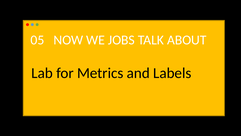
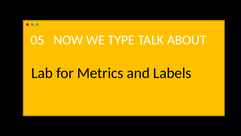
JOBS: JOBS -> TYPE (121, 40)
